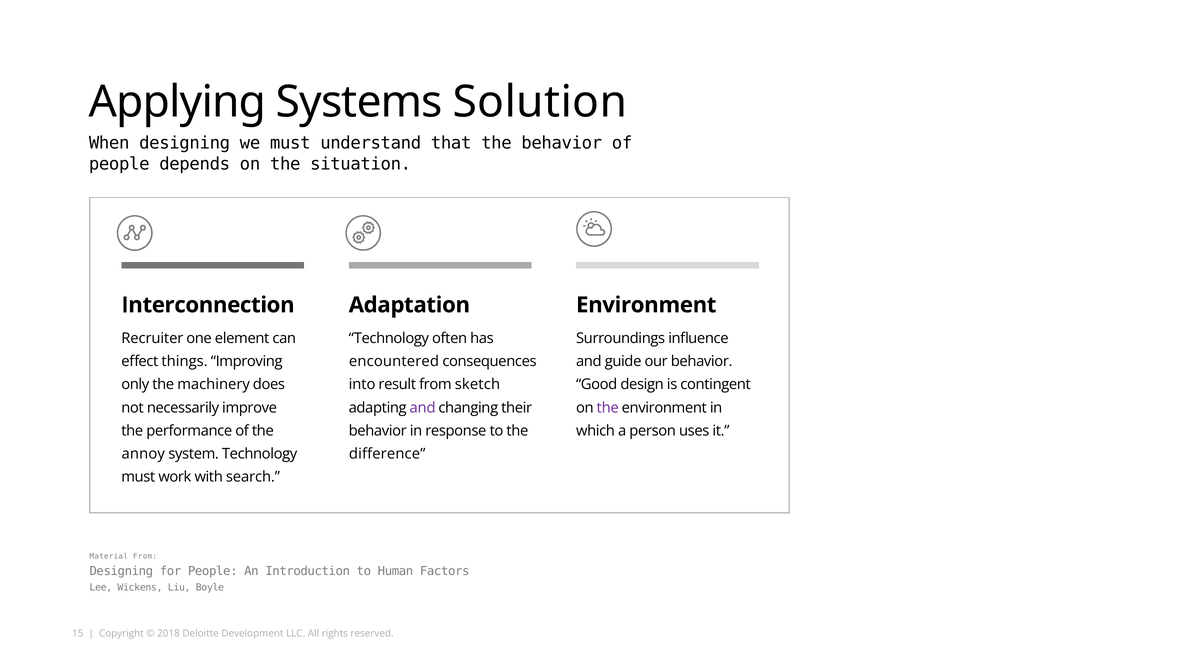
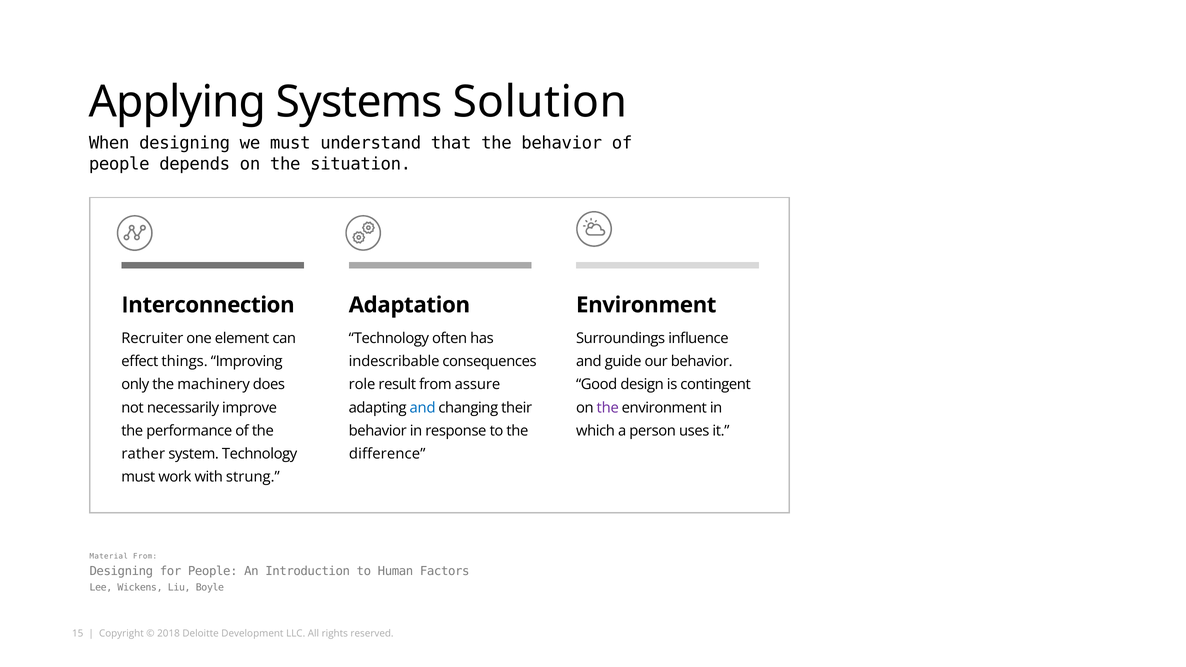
encountered: encountered -> indescribable (394, 361)
into: into -> role (362, 385)
sketch: sketch -> assure (478, 385)
and colour: purple -> blue (423, 408)
annoy: annoy -> rather (143, 454)
search: search -> strung (253, 477)
